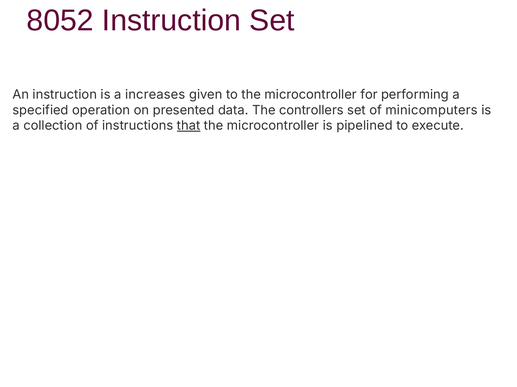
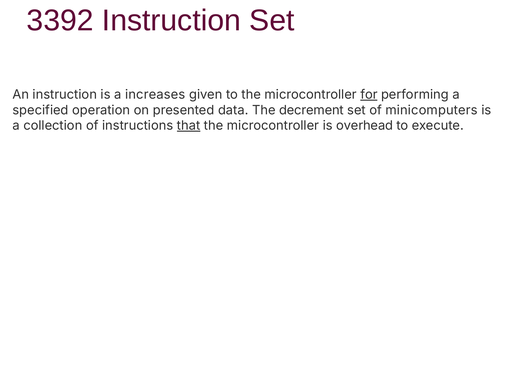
8052: 8052 -> 3392 (60, 21)
for underline: none -> present (369, 95)
controllers: controllers -> decrement (311, 110)
pipelined: pipelined -> overhead (365, 126)
